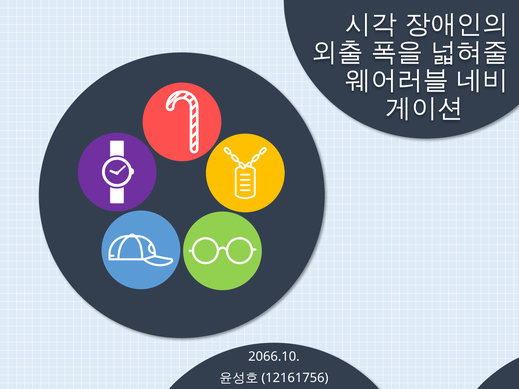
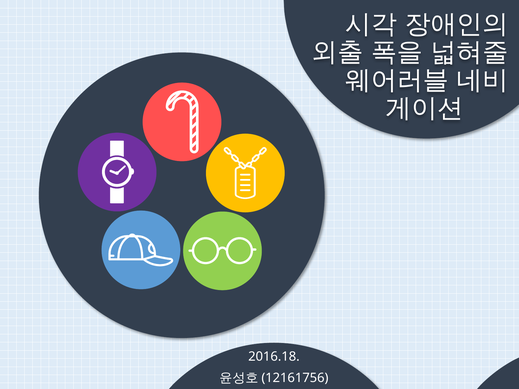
2066.10: 2066.10 -> 2016.18 (274, 357)
